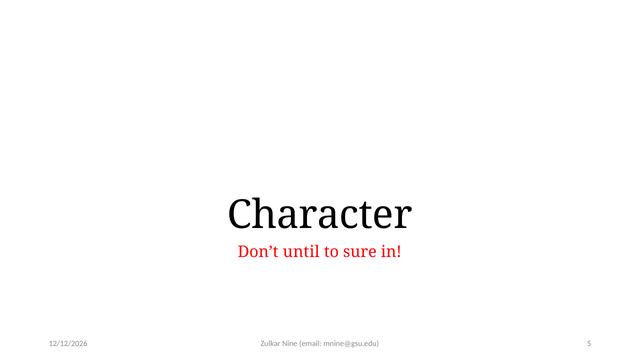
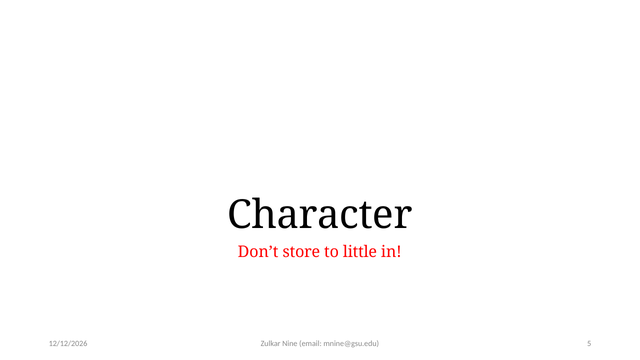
until: until -> store (301, 252)
sure: sure -> little (360, 252)
